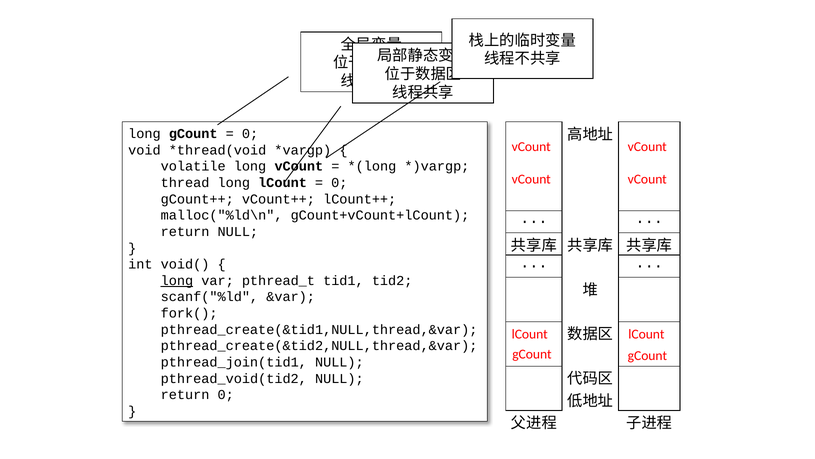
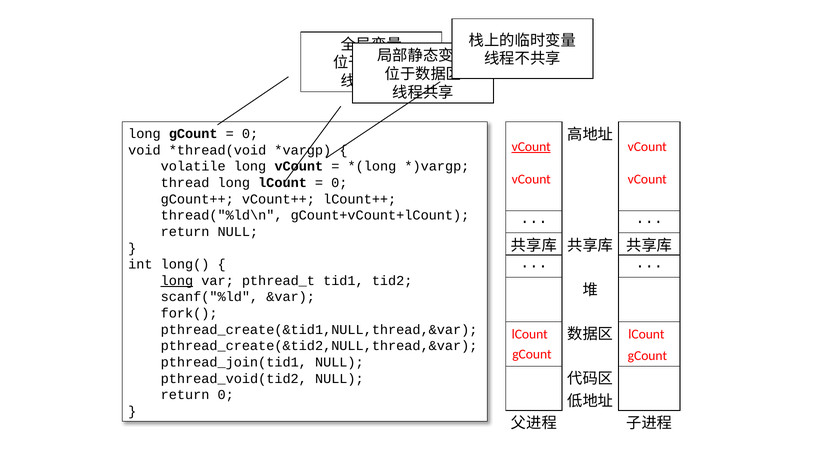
vCount underline: none -> present (531, 146)
malloc("%ld\n: malloc("%ld\n -> thread("%ld\n (222, 215)
void(: void( -> long( (185, 264)
